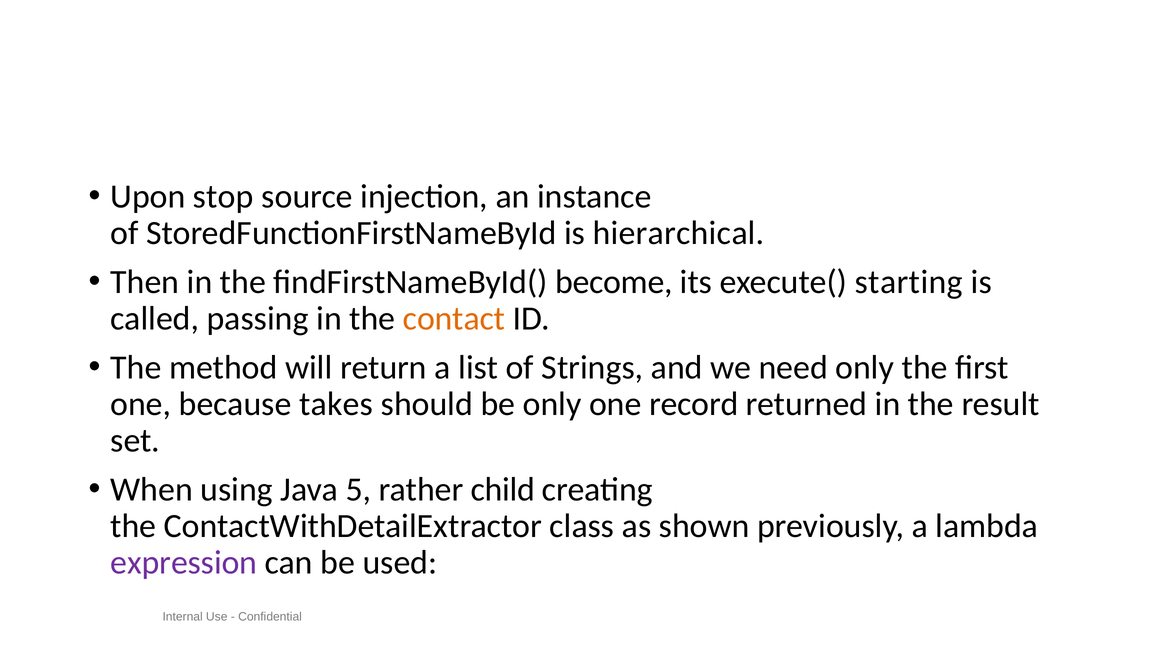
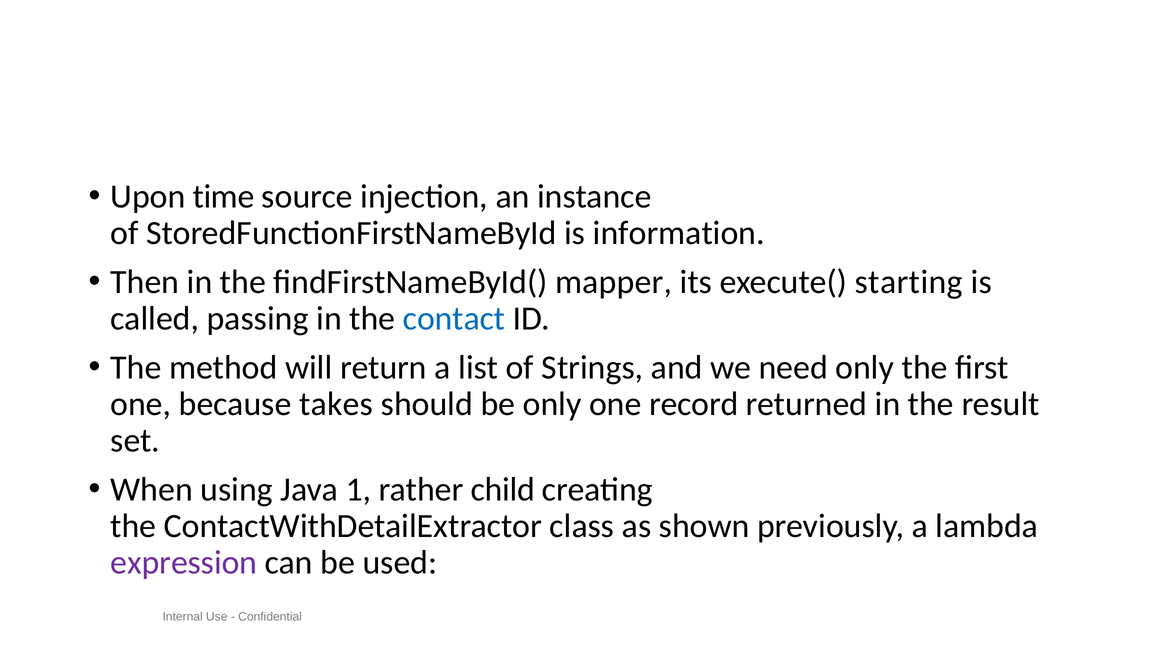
stop: stop -> time (224, 196)
hierarchical: hierarchical -> information (679, 233)
become: become -> mapper (614, 282)
contact colour: orange -> blue (454, 318)
5: 5 -> 1 (358, 489)
